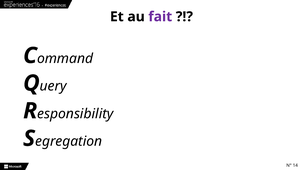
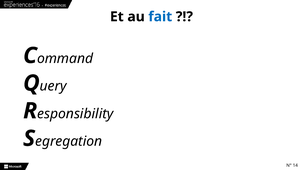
fait colour: purple -> blue (160, 17)
